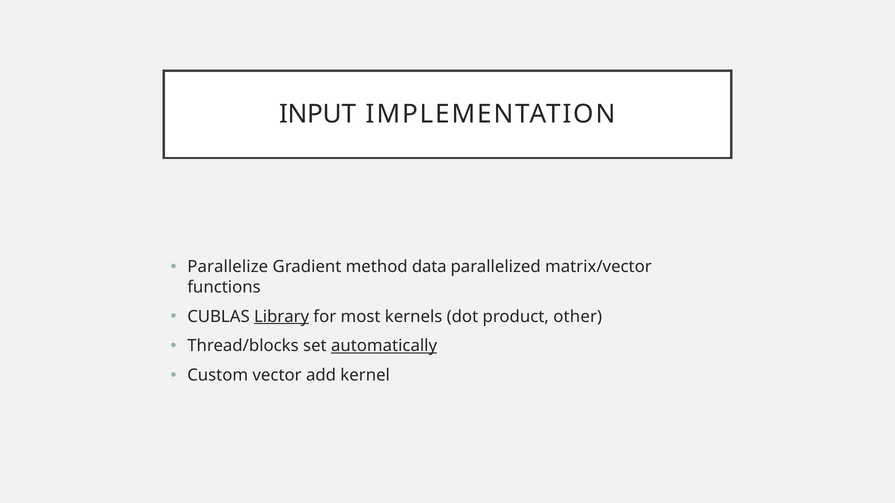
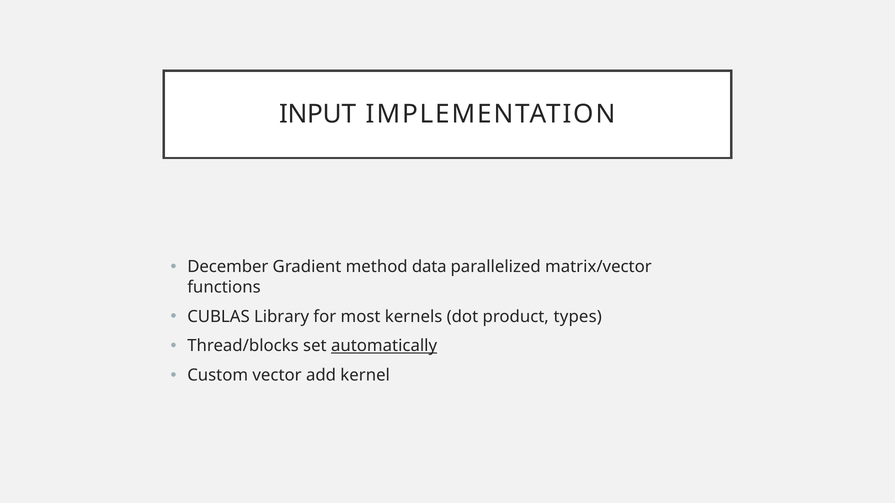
Parallelize: Parallelize -> December (228, 267)
Library underline: present -> none (282, 317)
other: other -> types (578, 317)
